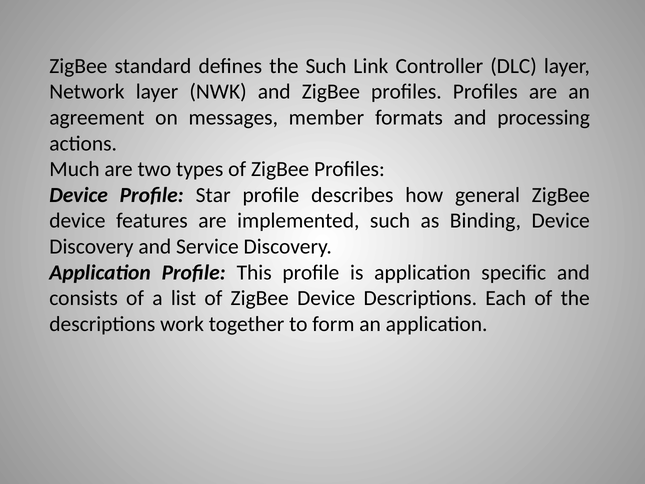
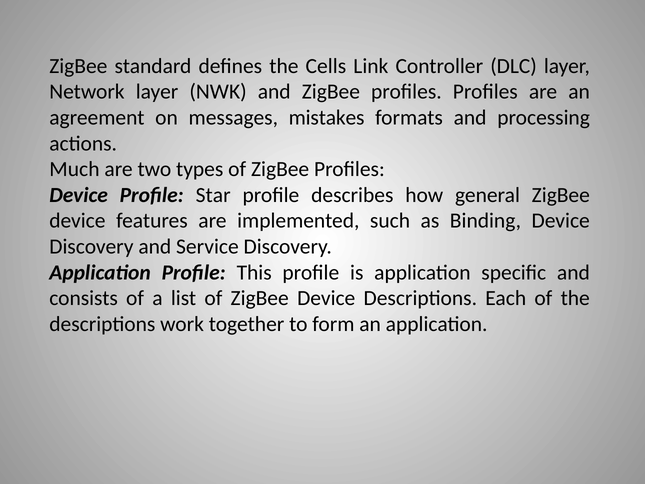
the Such: Such -> Cells (326, 66)
member: member -> mistakes (327, 118)
